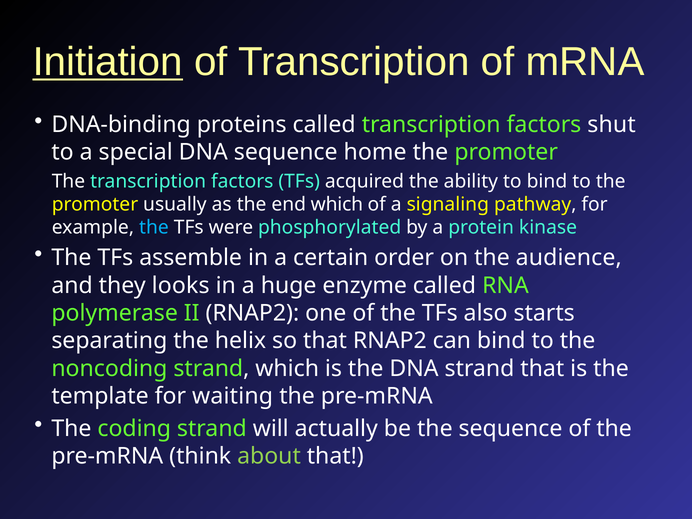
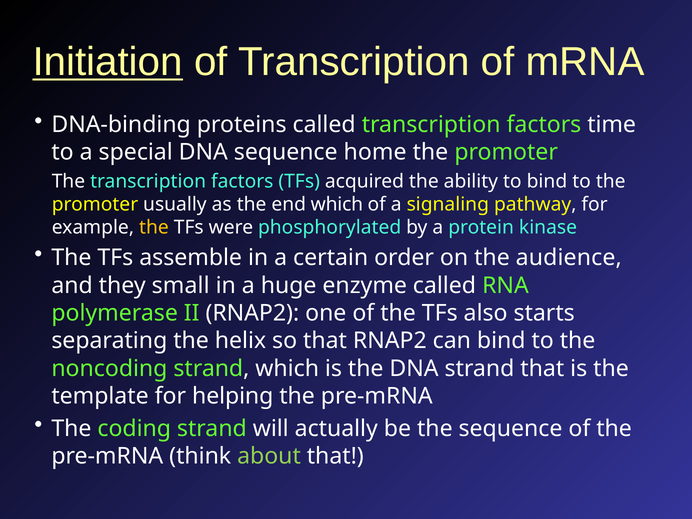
shut: shut -> time (612, 125)
the colour: light blue -> yellow (154, 227)
looks: looks -> small (181, 285)
waiting: waiting -> helping (233, 396)
